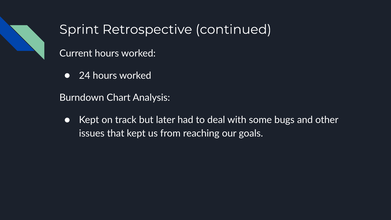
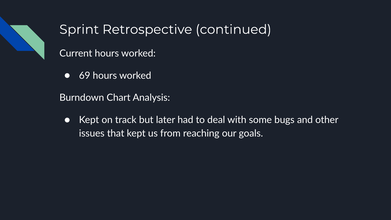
24: 24 -> 69 (85, 76)
